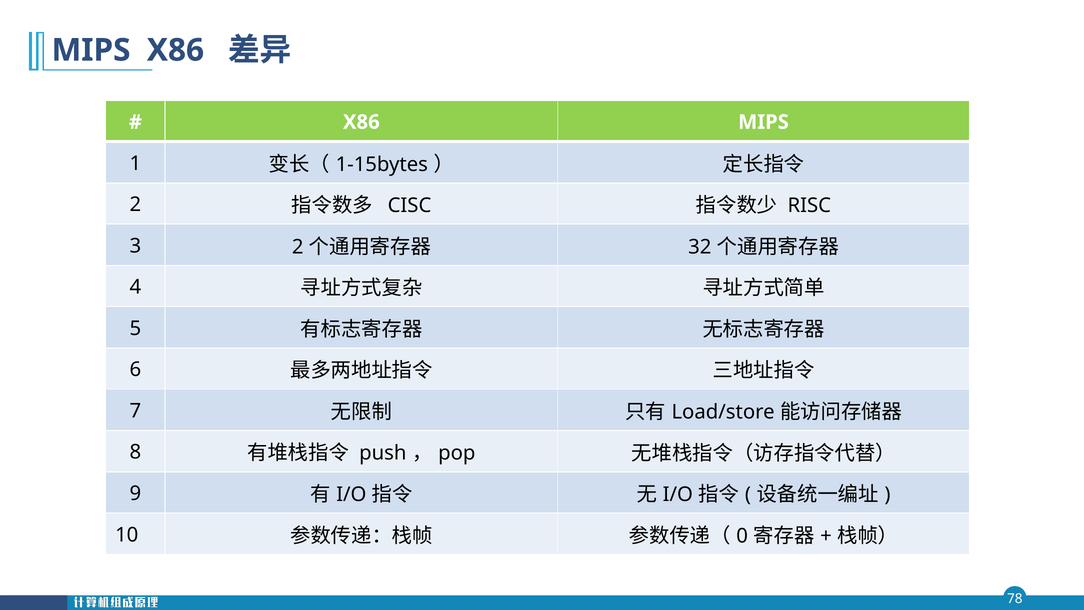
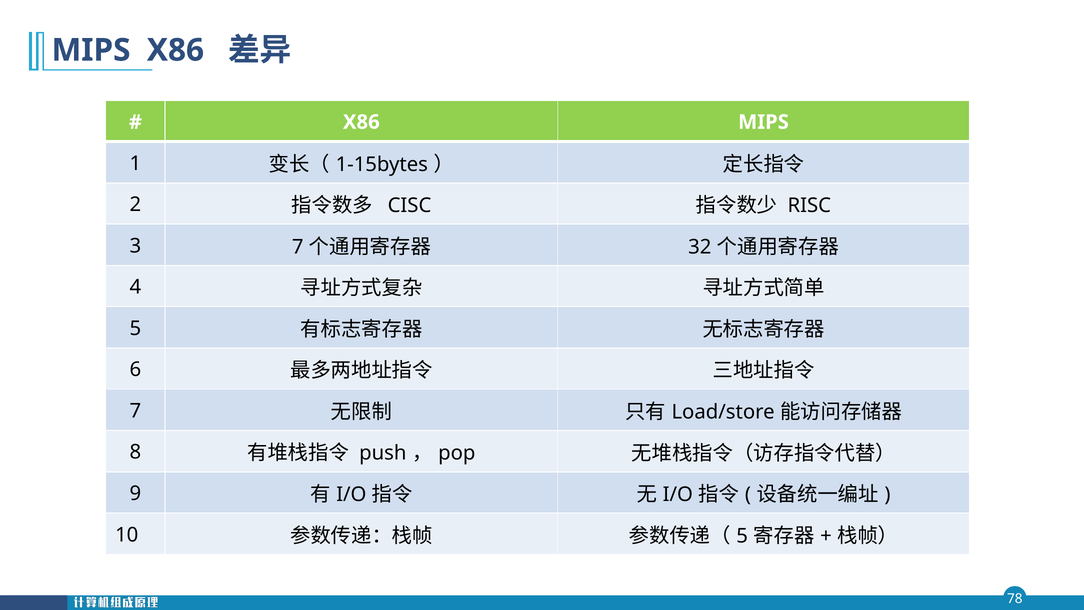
3 2: 2 -> 7 (298, 247)
0: 0 -> 5 (742, 536)
